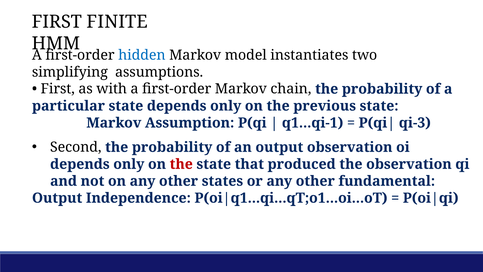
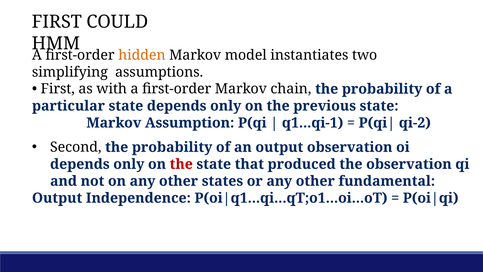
FINITE: FINITE -> COULD (117, 22)
hidden colour: blue -> orange (142, 55)
qi-3: qi-3 -> qi-2 (415, 123)
